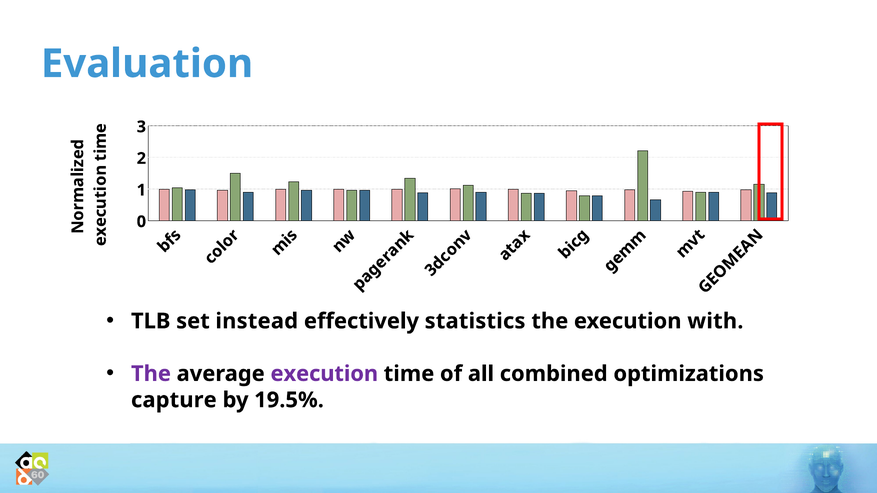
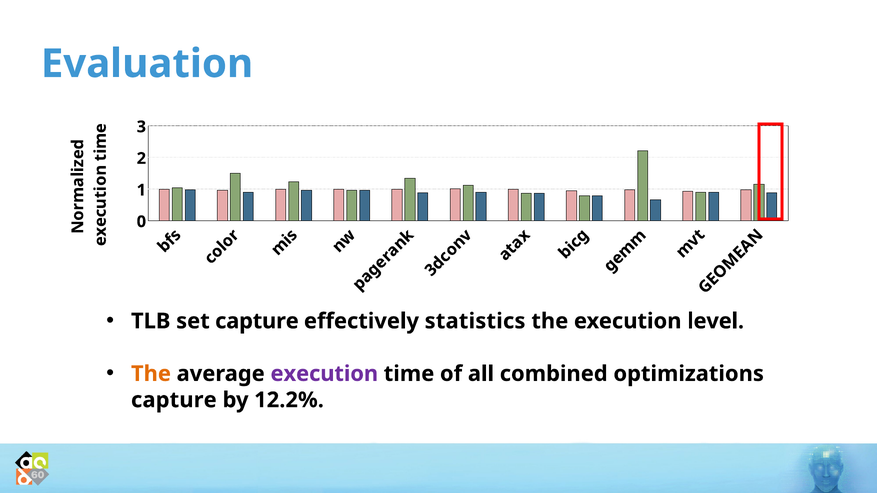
set instead: instead -> capture (257, 321)
with: with -> level (716, 321)
The colour: purple -> orange (151, 374)
19.5%: 19.5% -> 12.2% (289, 400)
